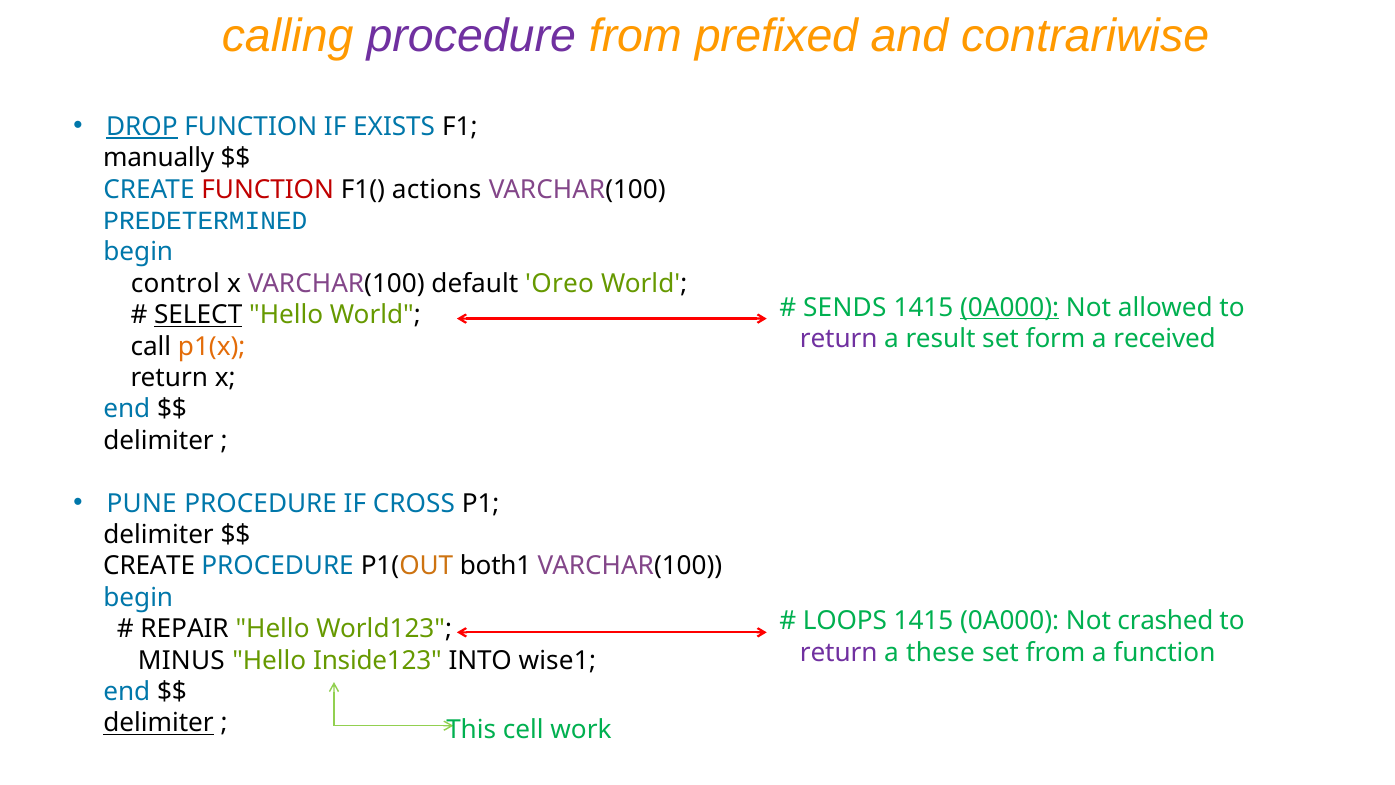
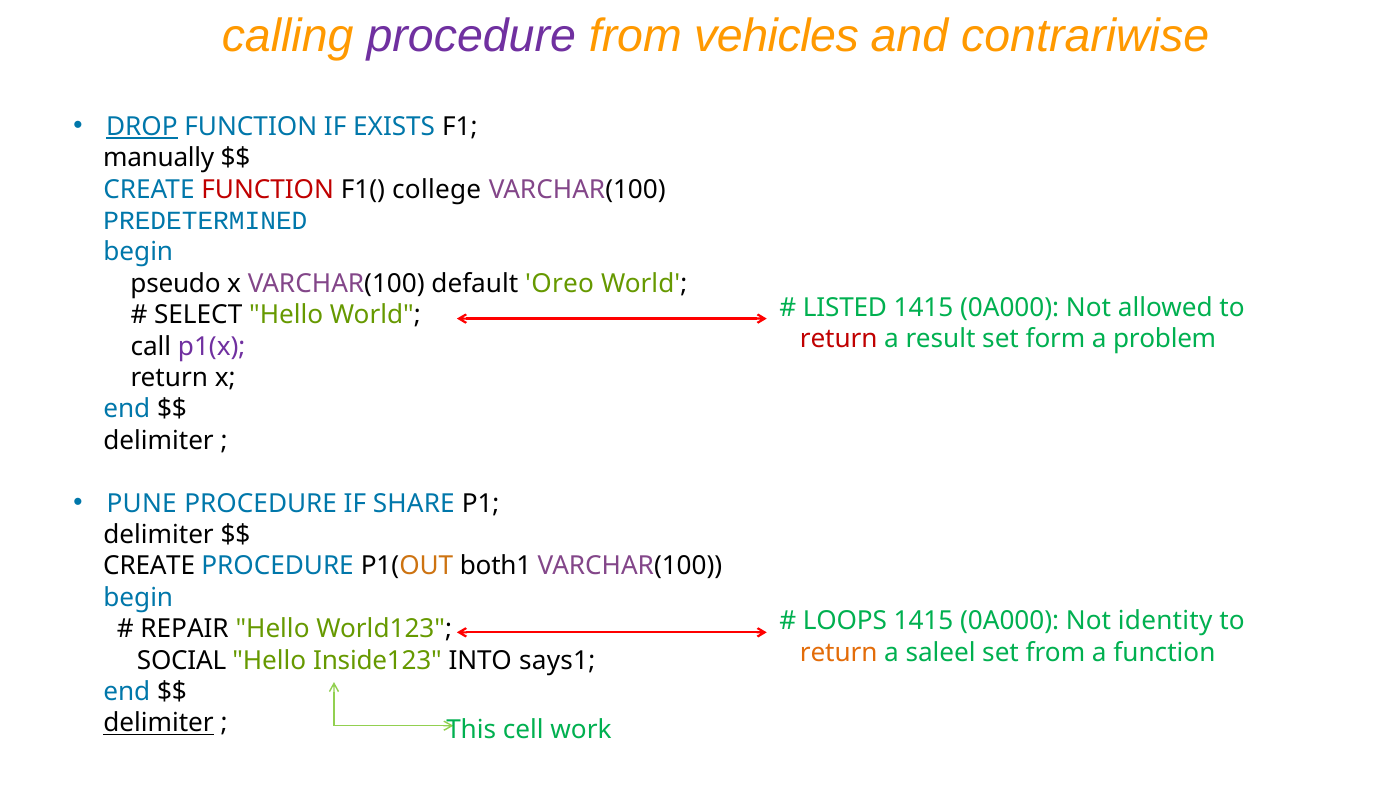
prefixed: prefixed -> vehicles (776, 36)
actions: actions -> college (437, 189)
control: control -> pseudo (176, 284)
SENDS: SENDS -> LISTED (845, 307)
0A000 underline: present -> none (1010, 307)
SELECT underline: present -> none (198, 315)
return colour: purple -> red (839, 339)
received: received -> problem (1165, 339)
p1(x colour: orange -> purple (212, 346)
CROSS: CROSS -> SHARE (414, 503)
crashed: crashed -> identity (1165, 621)
return colour: purple -> orange (839, 652)
these: these -> saleel (941, 652)
MINUS: MINUS -> SOCIAL (182, 660)
wise1: wise1 -> says1 (557, 660)
